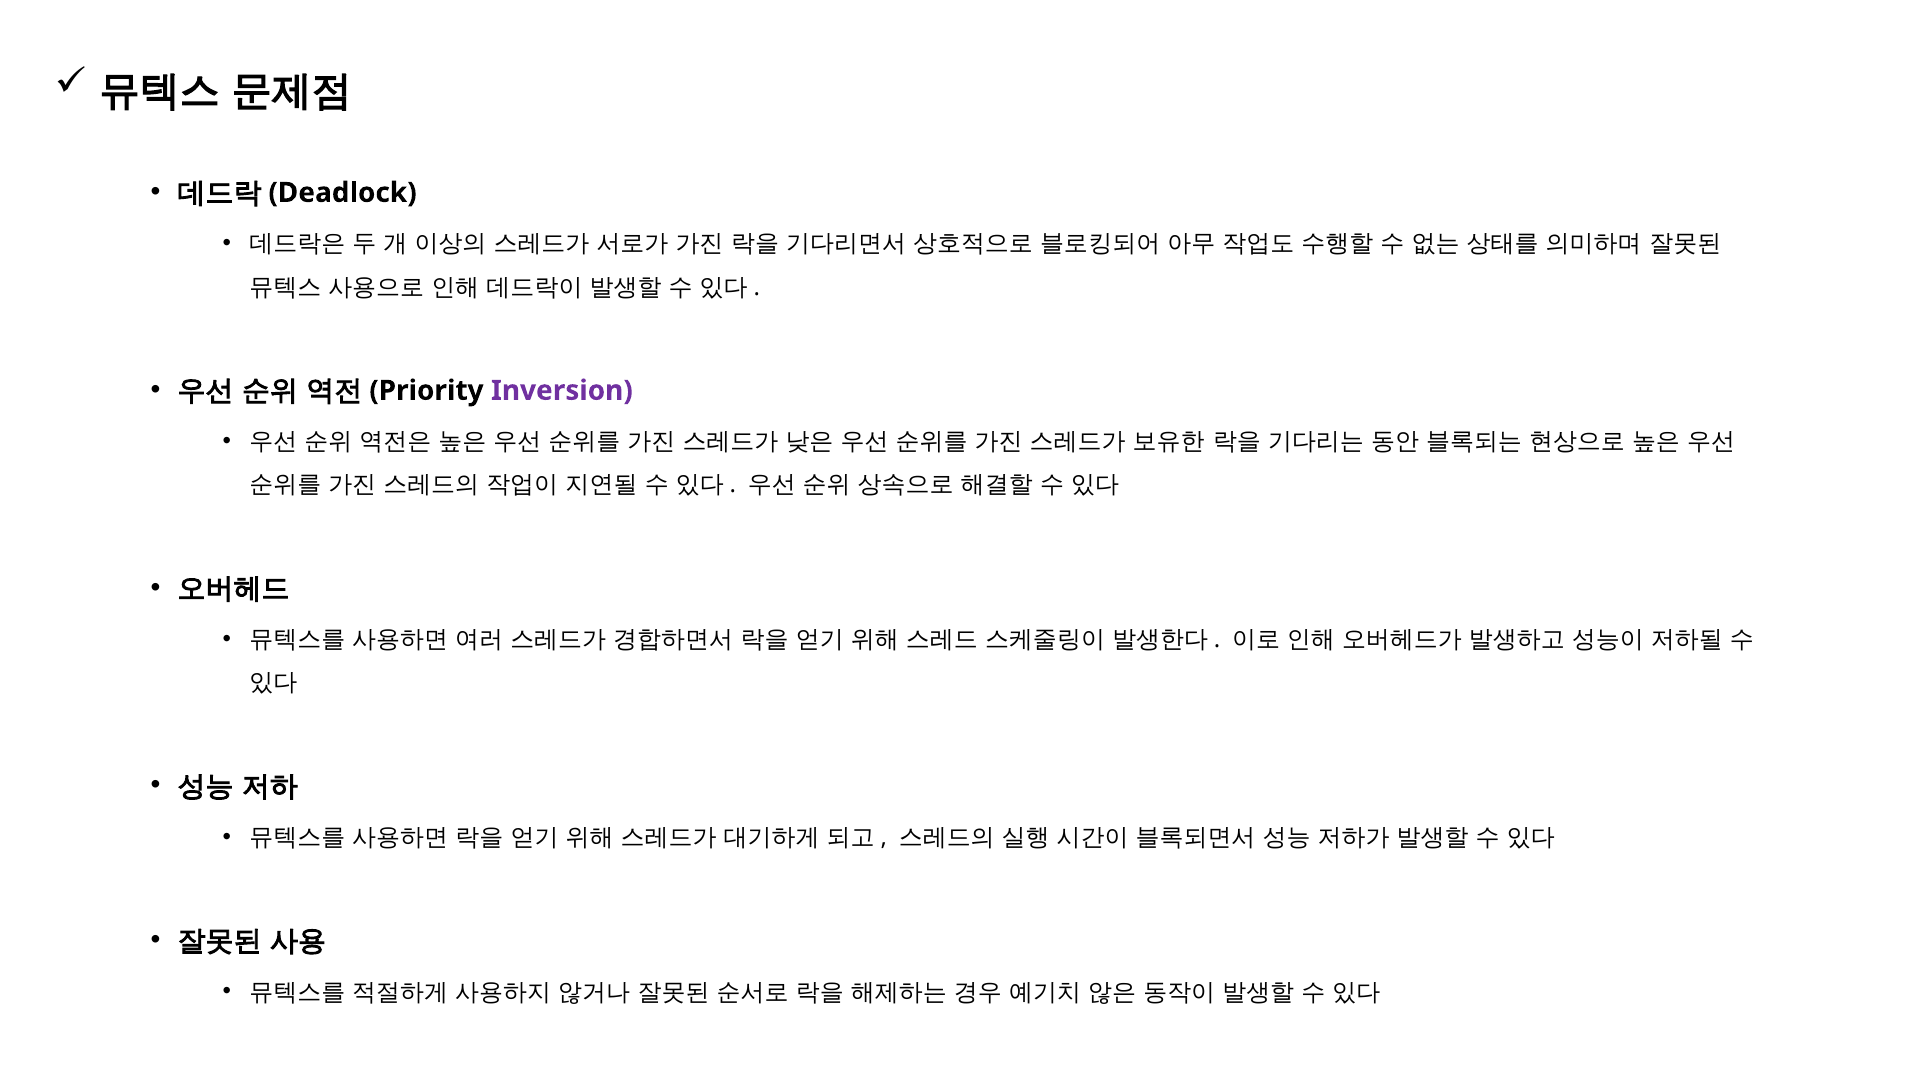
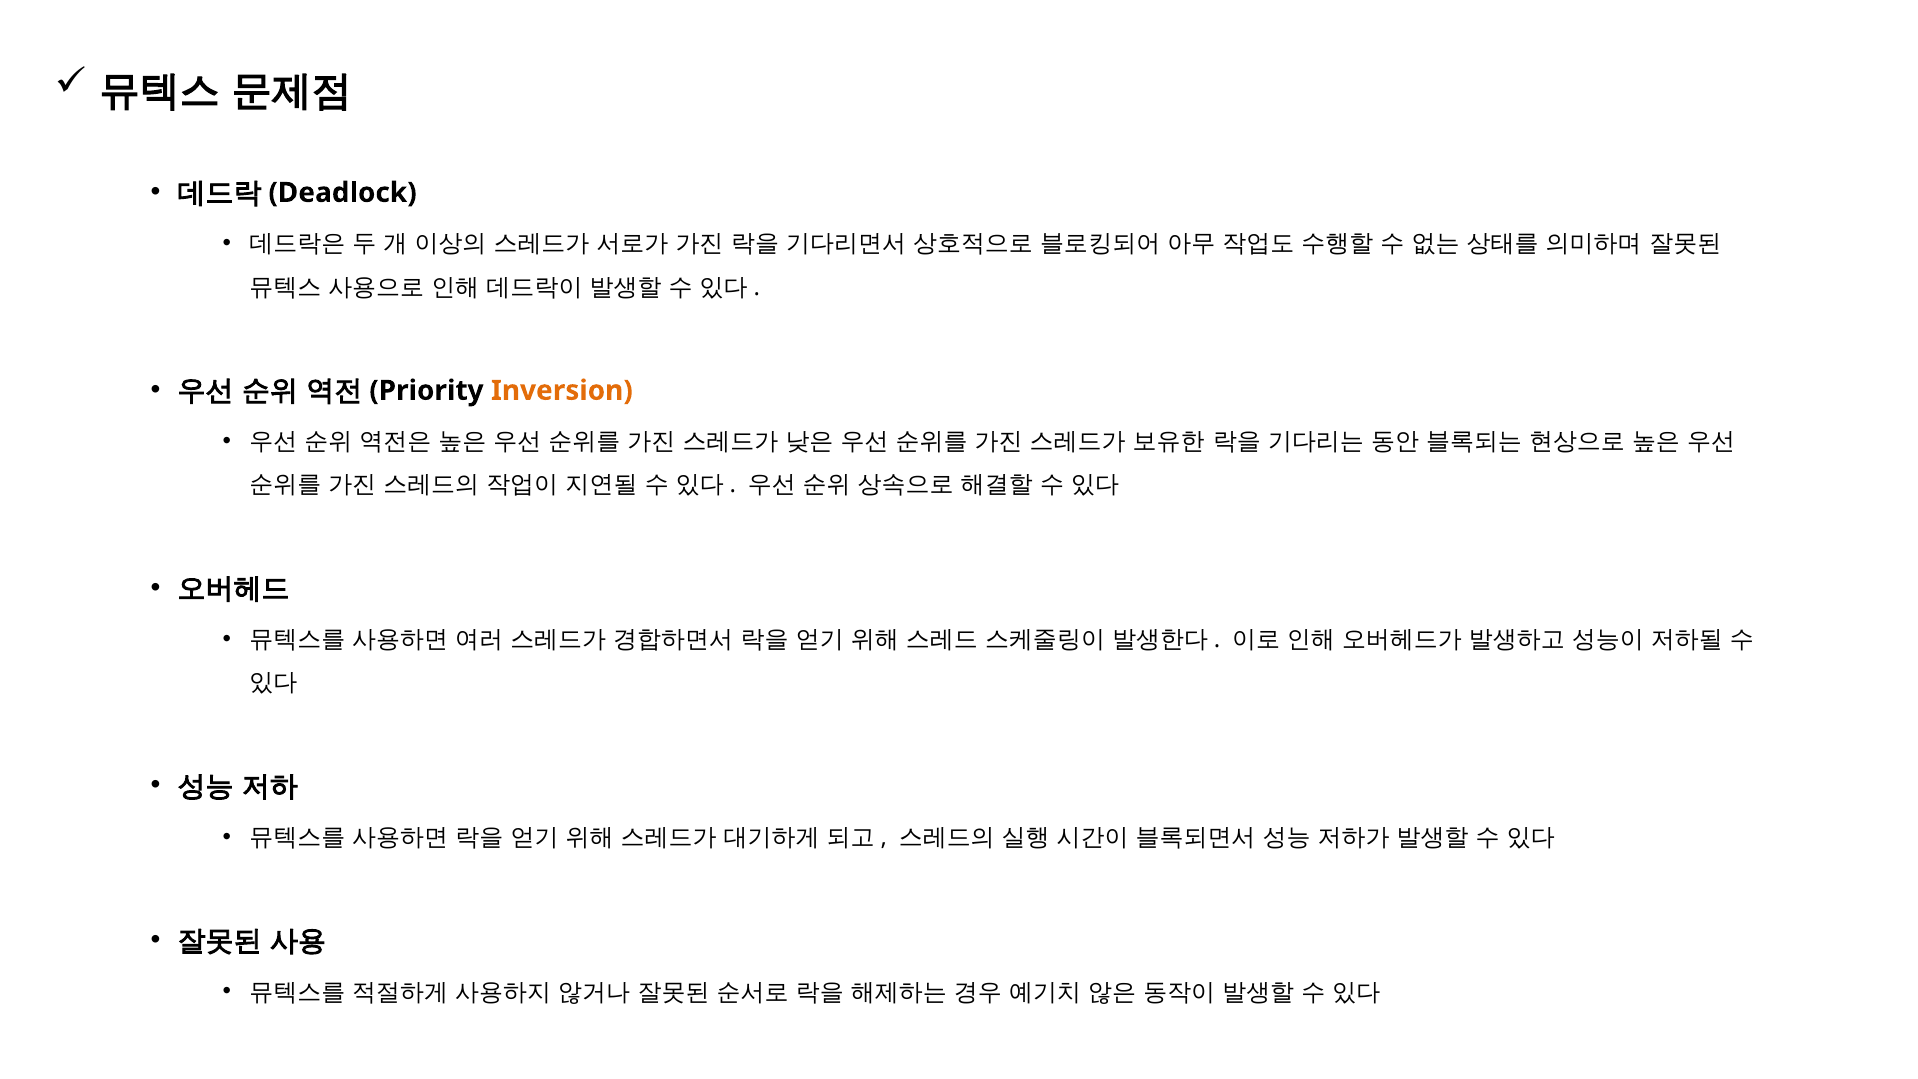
Inversion colour: purple -> orange (562, 390)
